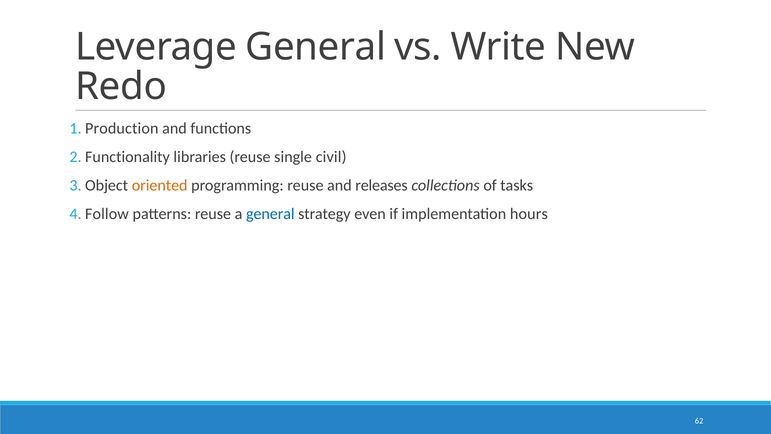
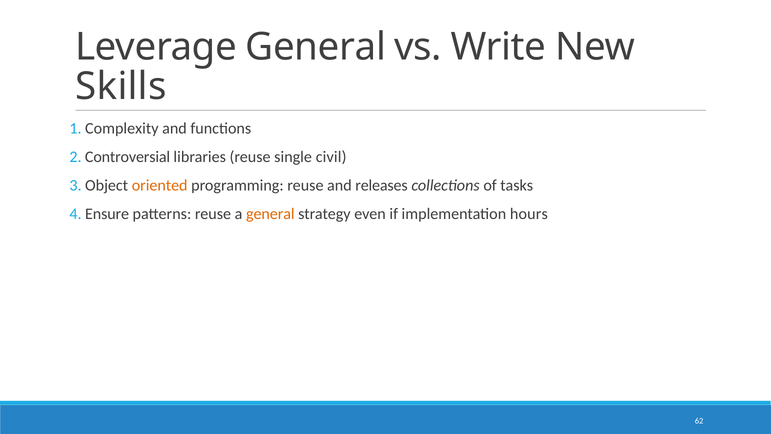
Redo: Redo -> Skills (121, 86)
Production: Production -> Complexity (122, 128)
Functionality: Functionality -> Controversial (128, 157)
Follow: Follow -> Ensure (107, 214)
general colour: blue -> orange (270, 214)
